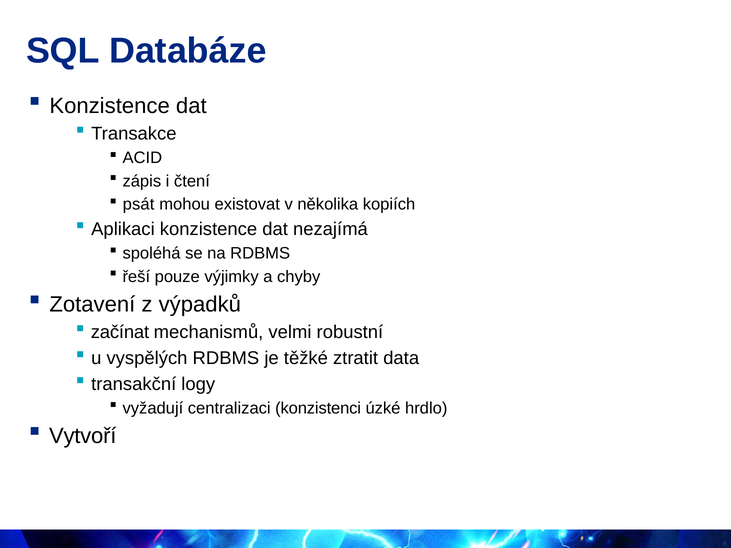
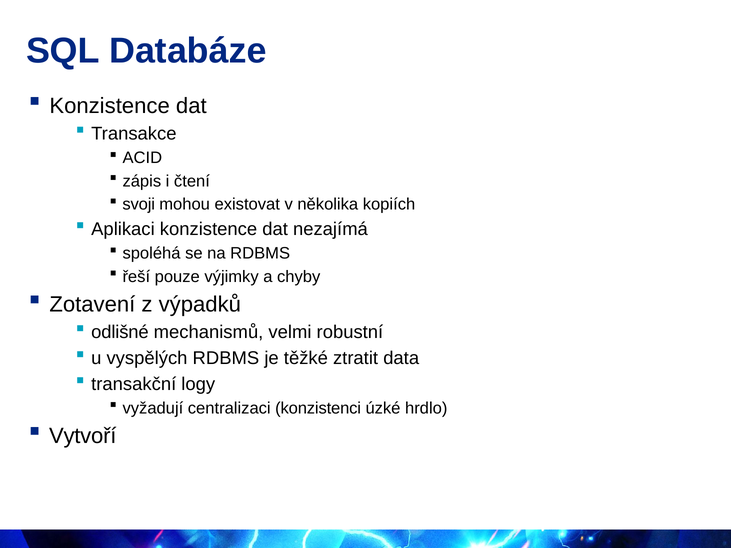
psát: psát -> svoji (139, 204)
začínat: začínat -> odlišné (120, 333)
